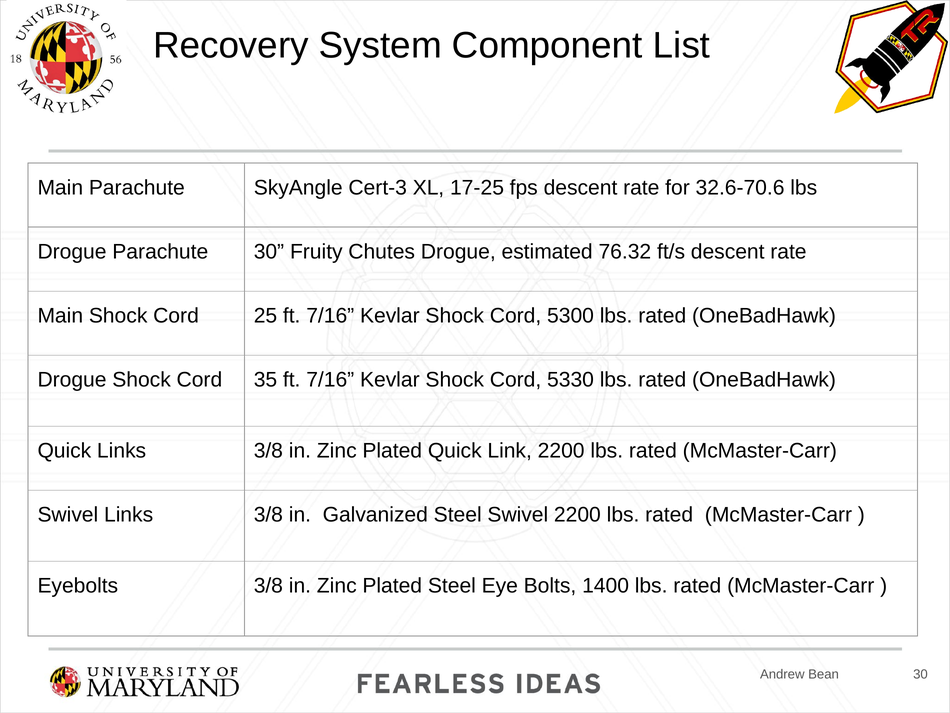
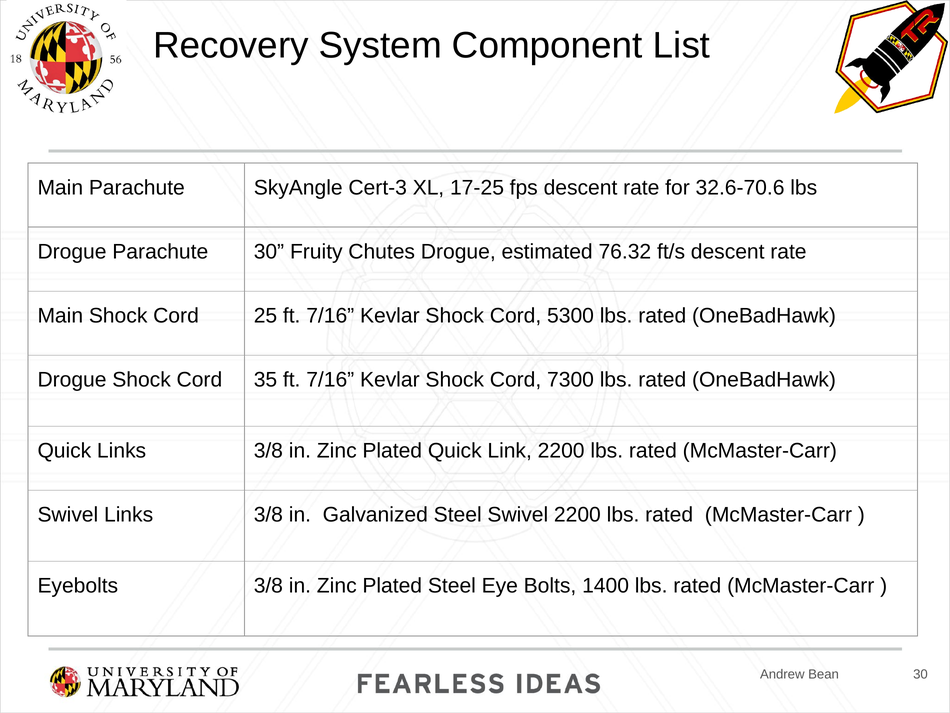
5330: 5330 -> 7300 (571, 380)
